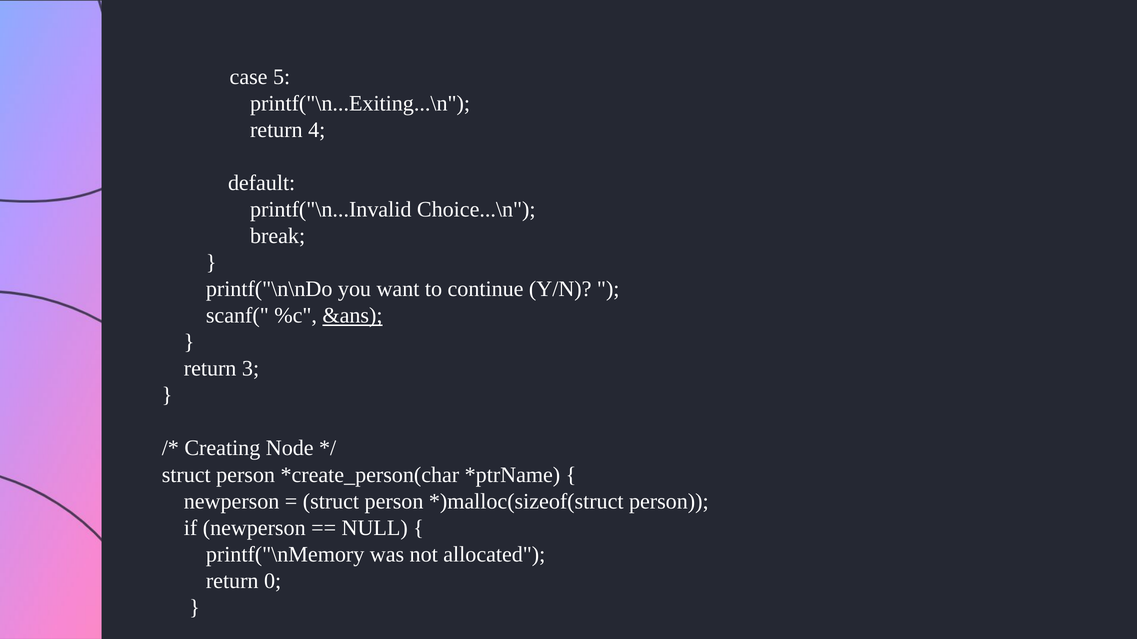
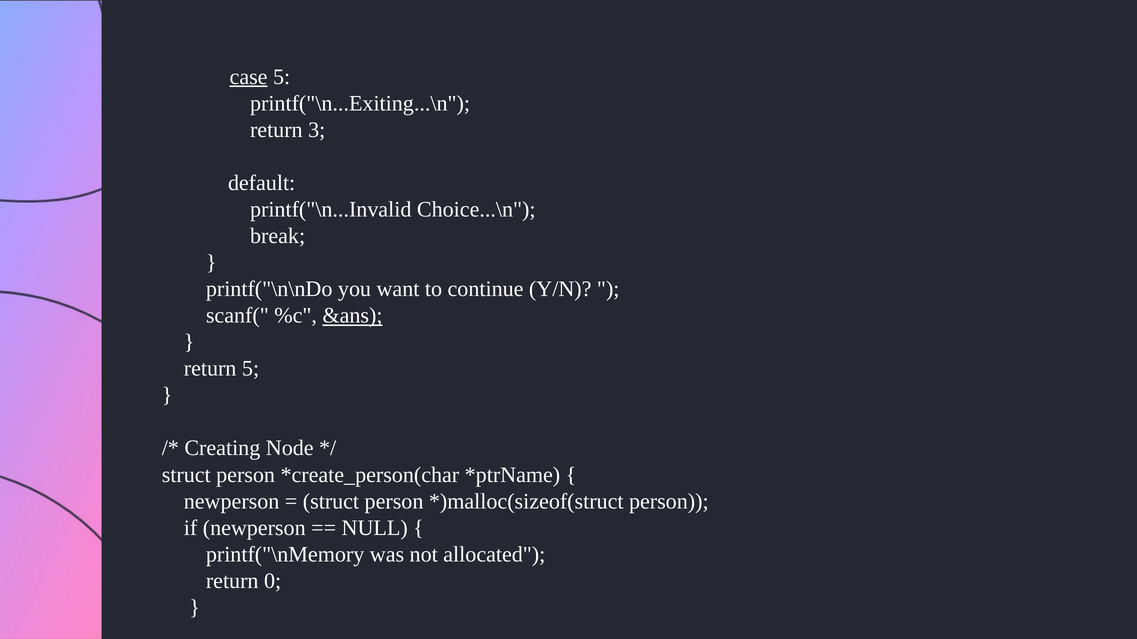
case underline: none -> present (249, 77)
4: 4 -> 3 (317, 130)
return 3: 3 -> 5 (251, 369)
